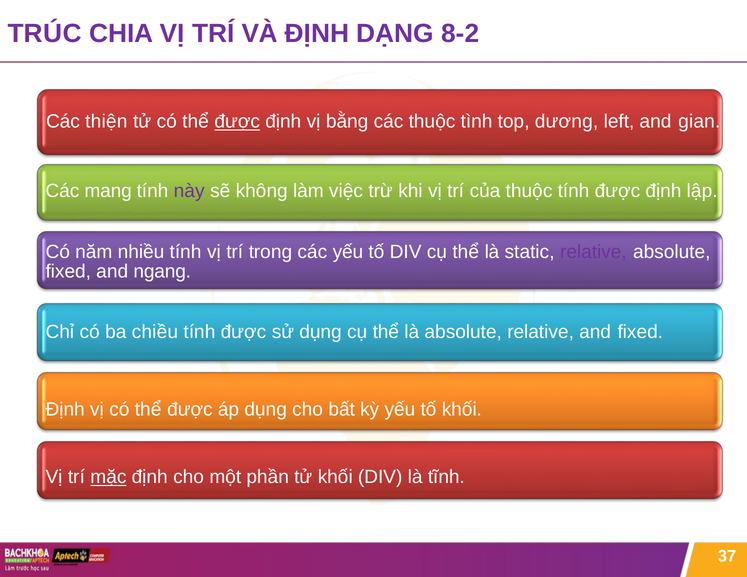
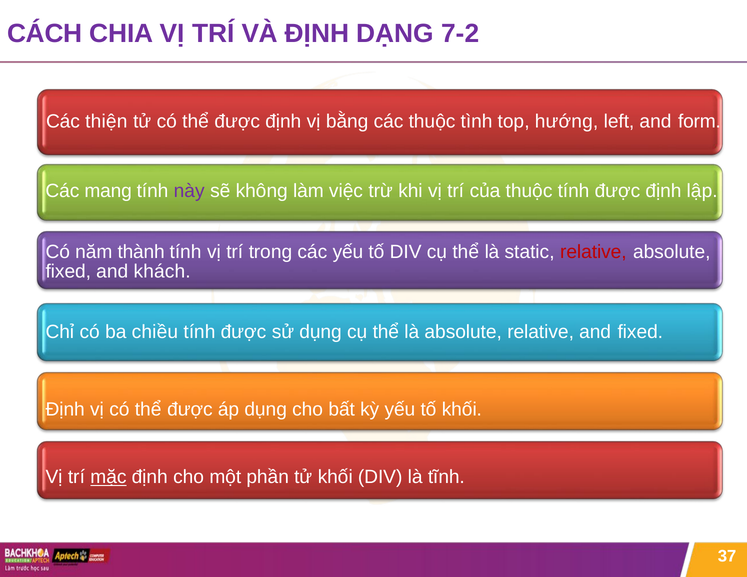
TRÚC: TRÚC -> CÁCH (45, 34)
8-2: 8-2 -> 7-2 (460, 34)
được underline: present -> none (237, 122)
dương: dương -> hướng (567, 122)
gian: gian -> form (699, 122)
nhiều: nhiều -> thành (141, 252)
relative colour: purple -> red (593, 252)
ngang: ngang -> khách (162, 272)
